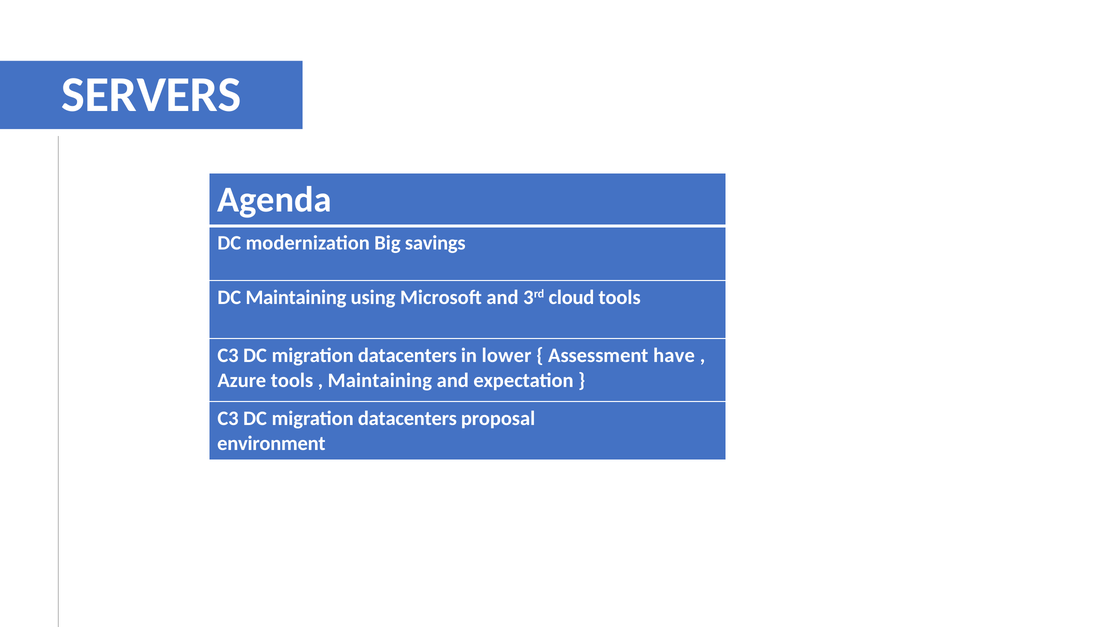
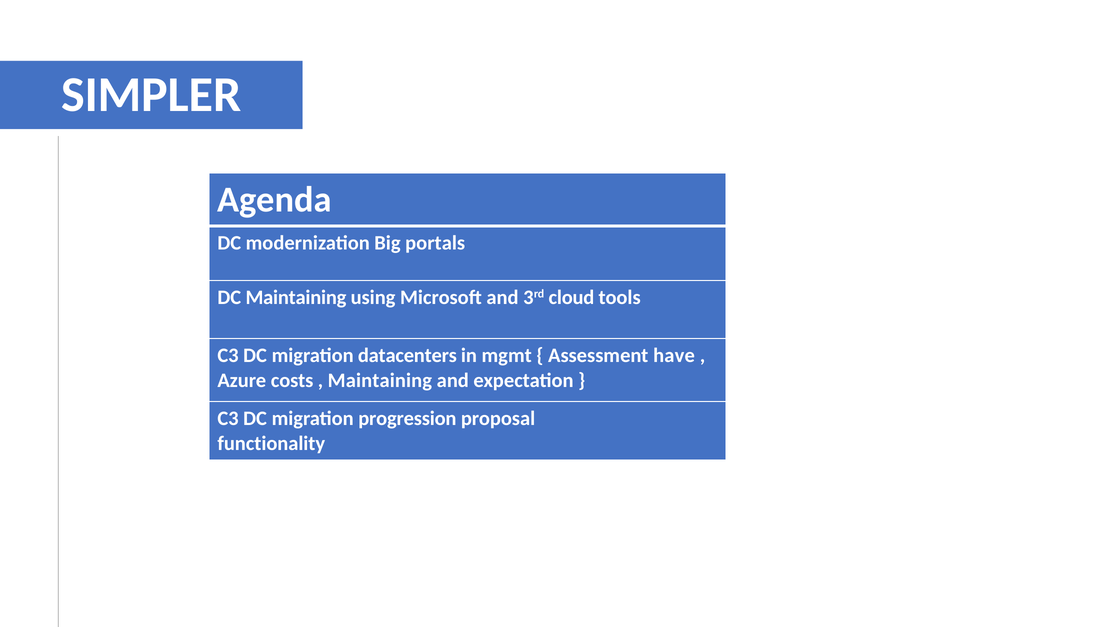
SERVERS: SERVERS -> SIMPLER (151, 95)
savings: savings -> portals (435, 243)
lower: lower -> mgmt (507, 356)
Azure tools: tools -> costs (292, 381)
datacenters: datacenters -> progression (407, 418)
environment: environment -> functionality (271, 443)
